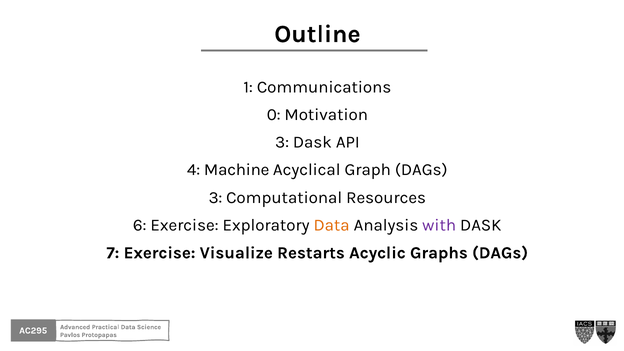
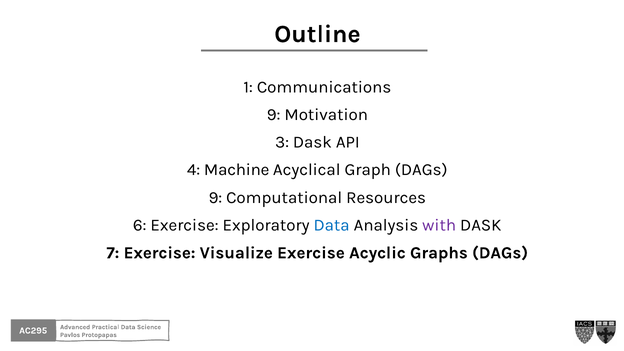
0: 0 -> 9 (274, 115)
3: 3 -> 9 (215, 198)
Data colour: orange -> blue (332, 225)
Visualize Restarts: Restarts -> Exercise (311, 253)
